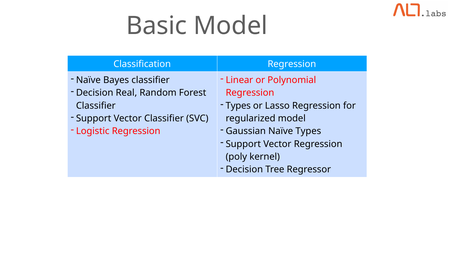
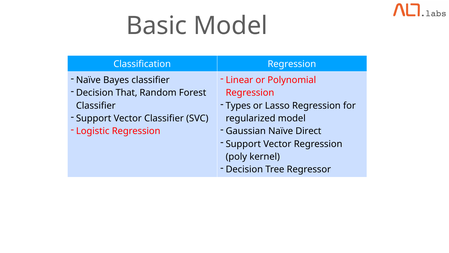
Real: Real -> That (126, 93)
Naïve Types: Types -> Direct (308, 131)
